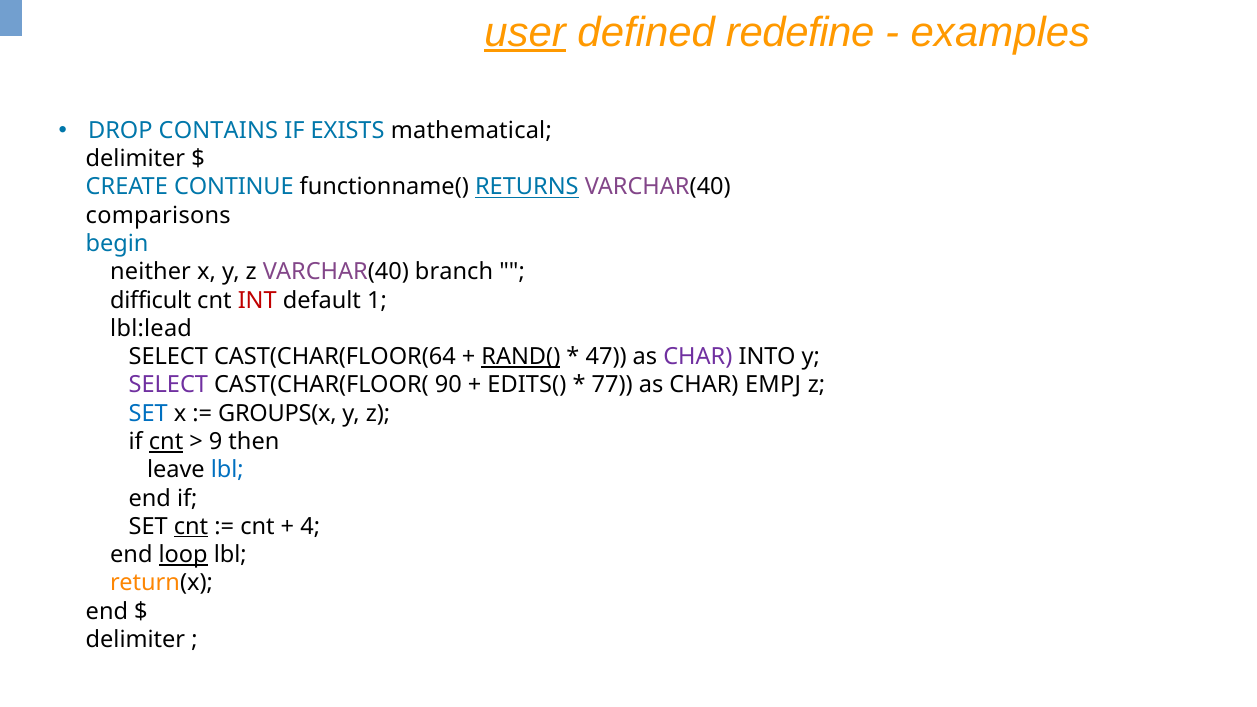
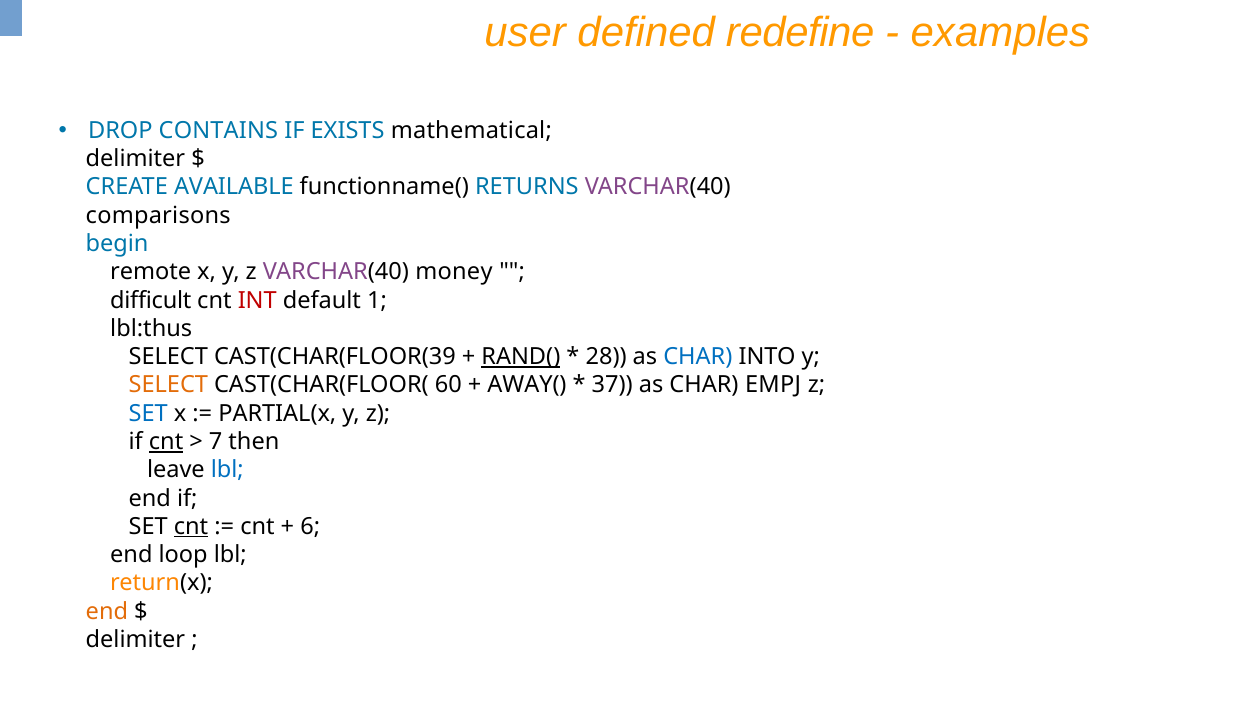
user underline: present -> none (525, 33)
CONTINUE: CONTINUE -> AVAILABLE (234, 187)
RETURNS underline: present -> none (527, 187)
neither: neither -> remote (151, 272)
branch: branch -> money (454, 272)
lbl:lead: lbl:lead -> lbl:thus (151, 329)
CAST(CHAR(FLOOR(64: CAST(CHAR(FLOOR(64 -> CAST(CHAR(FLOOR(39 (335, 357)
47: 47 -> 28 (606, 357)
CHAR colour: purple -> blue (698, 357)
SELECT colour: purple -> orange (168, 385)
90: 90 -> 60 (448, 385)
EDITS(: EDITS( -> AWAY( (527, 385)
77: 77 -> 37 (612, 385)
GROUPS(x: GROUPS(x -> PARTIAL(x (277, 413)
9: 9 -> 7 (216, 442)
4: 4 -> 6 (310, 527)
loop underline: present -> none (183, 555)
end colour: black -> orange (107, 611)
